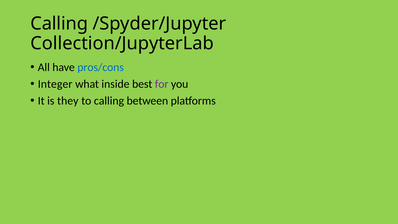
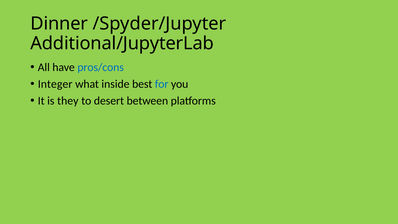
Calling: Calling -> Dinner (59, 24)
Collection/JupyterLab: Collection/JupyterLab -> Additional/JupyterLab (122, 43)
for colour: purple -> blue (162, 84)
to calling: calling -> desert (109, 101)
